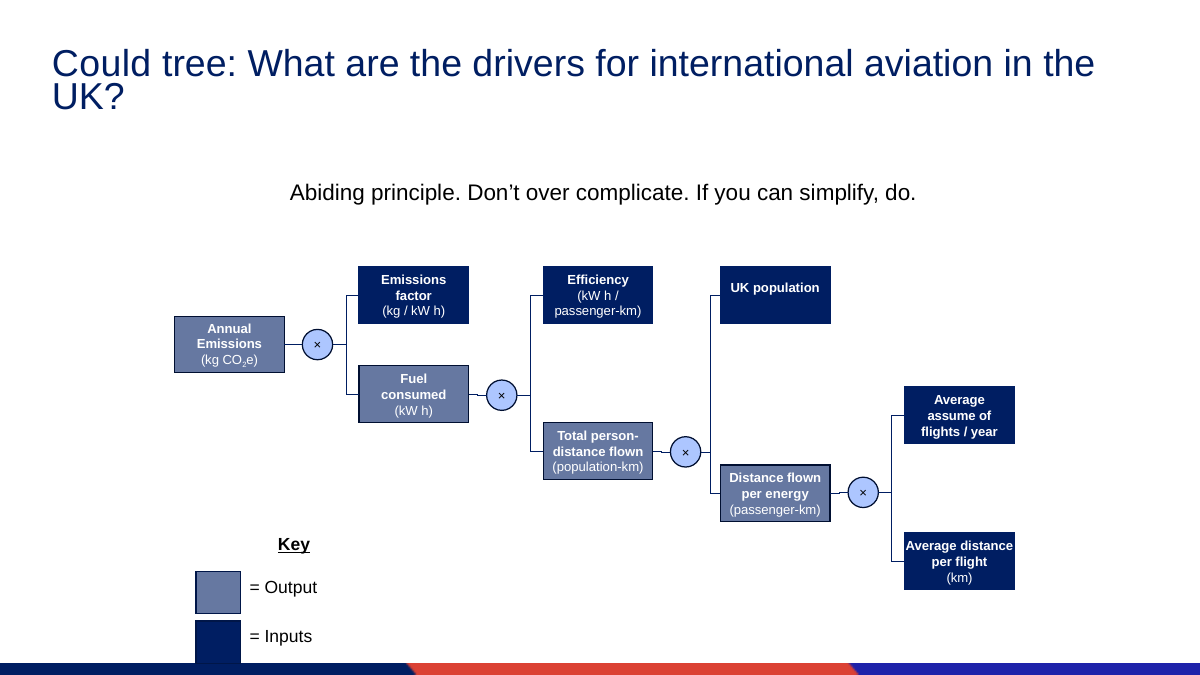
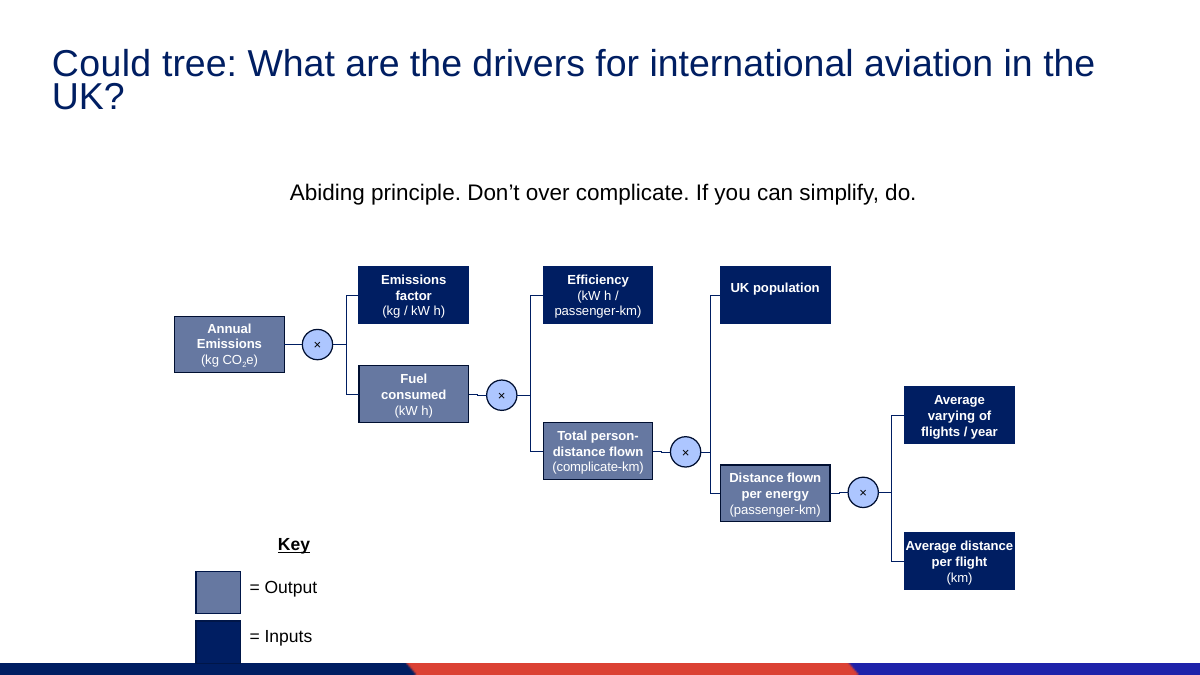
assume: assume -> varying (951, 416)
population-km: population-km -> complicate-km (598, 467)
